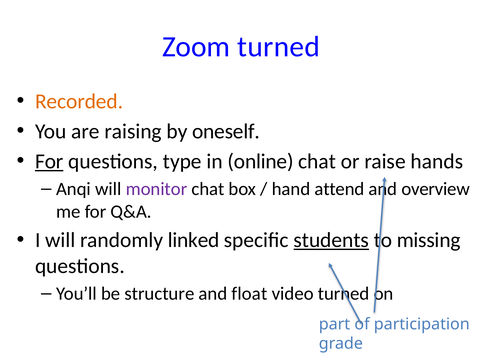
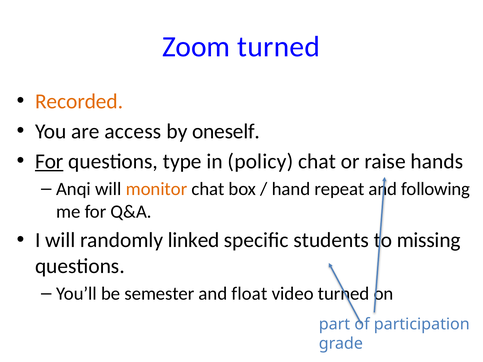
raising: raising -> access (133, 131)
online: online -> policy (260, 161)
monitor colour: purple -> orange (156, 189)
attend: attend -> repeat (339, 189)
overview: overview -> following (436, 189)
students underline: present -> none (331, 240)
structure: structure -> semester (159, 294)
